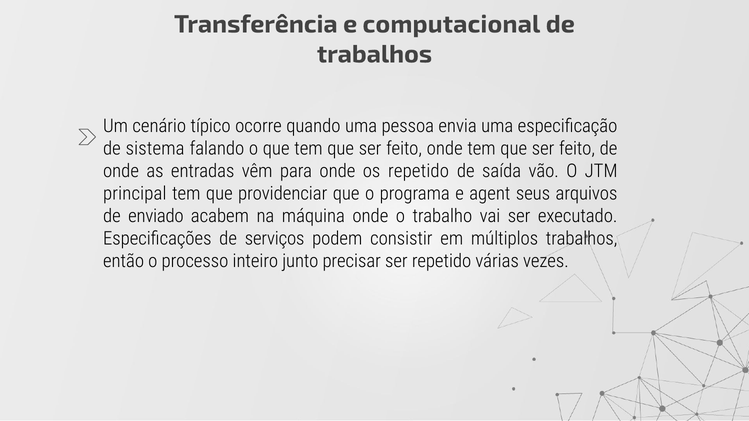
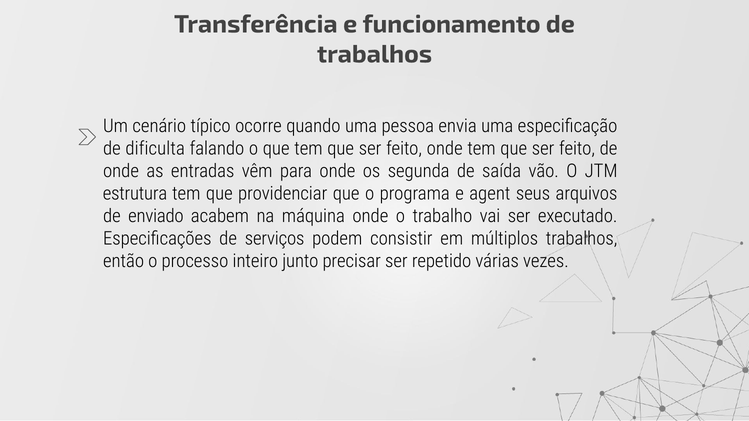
computacional: computacional -> funcionamento (452, 24)
sistema: sistema -> dificulta (155, 149)
os repetido: repetido -> segunda (419, 171)
principal: principal -> estrutura (135, 194)
